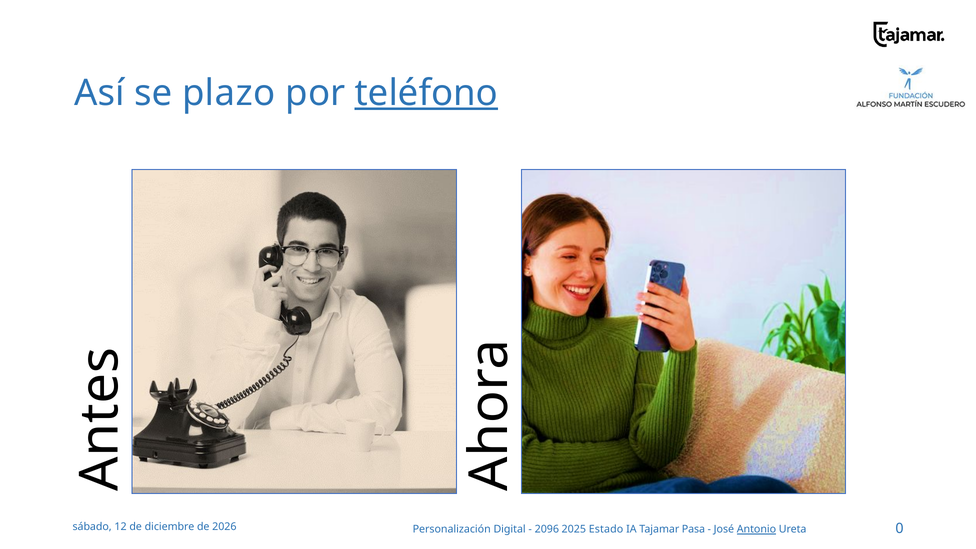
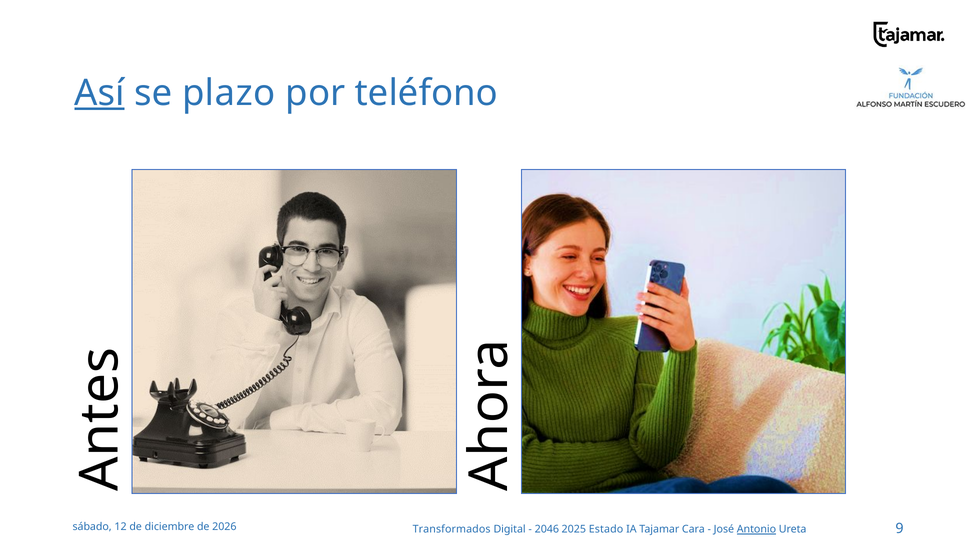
Así underline: none -> present (100, 93)
teléfono underline: present -> none (426, 93)
Personalización: Personalización -> Transformados (452, 529)
2096: 2096 -> 2046 (547, 529)
Pasa: Pasa -> Cara (693, 529)
0: 0 -> 9 (899, 528)
